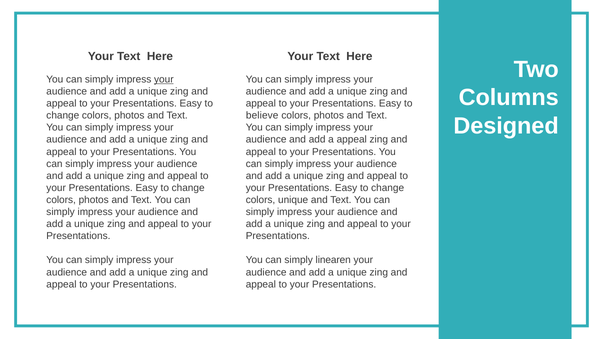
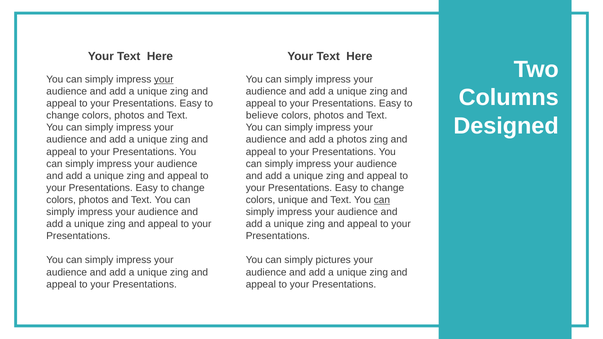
a appeal: appeal -> photos (352, 140)
can underline: none -> present (382, 200)
linearen: linearen -> pictures (333, 260)
